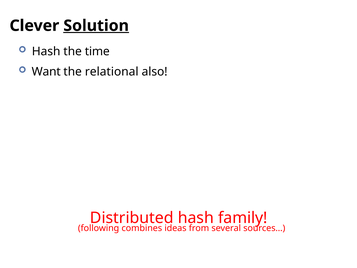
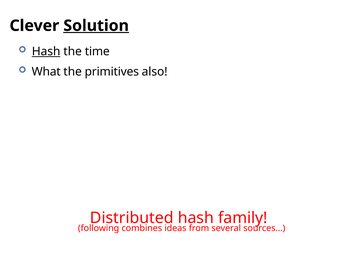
Hash underline: none -> present (46, 51)
Want: Want -> What (46, 72)
relational: relational -> primitives (112, 72)
